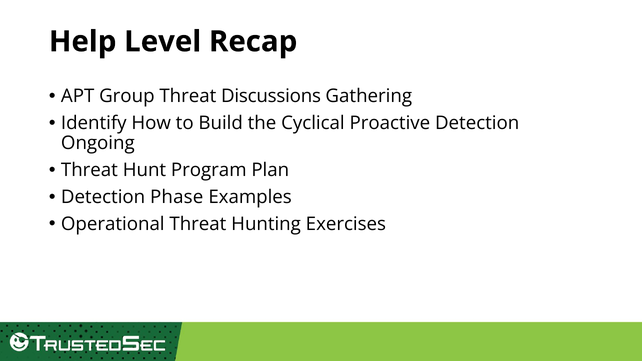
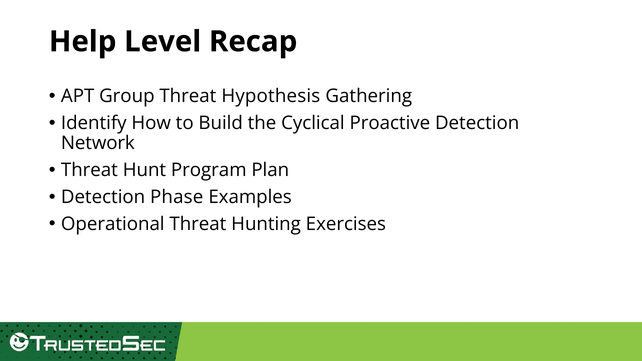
Discussions: Discussions -> Hypothesis (271, 96)
Ongoing: Ongoing -> Network (98, 143)
